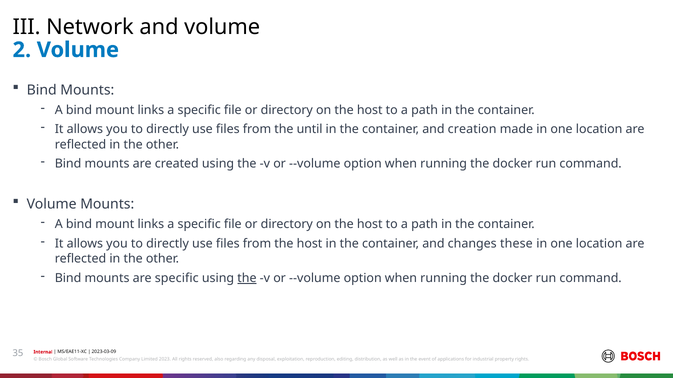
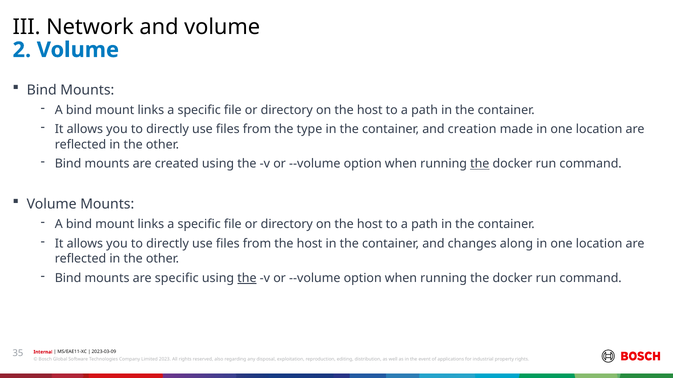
until: until -> type (310, 129)
the underline: none -> present (480, 164)
these: these -> along (516, 244)
